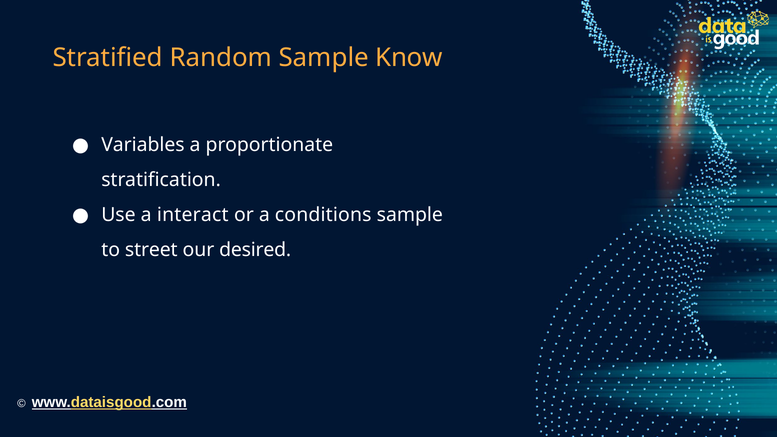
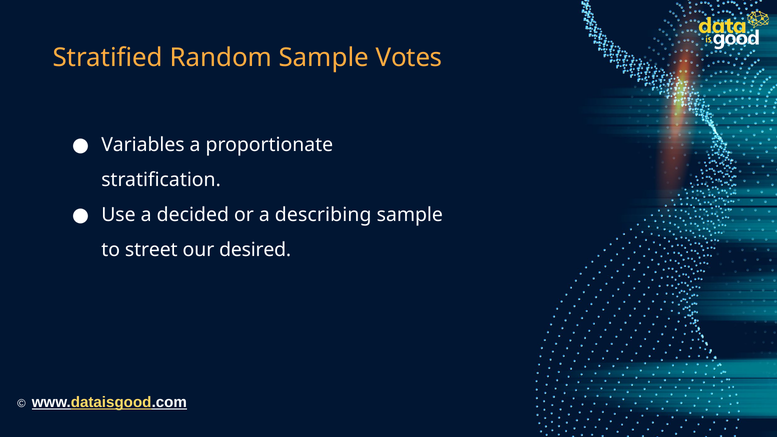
Know: Know -> Votes (409, 58)
interact: interact -> decided (193, 215)
conditions: conditions -> describing (323, 215)
